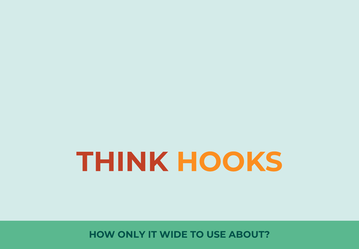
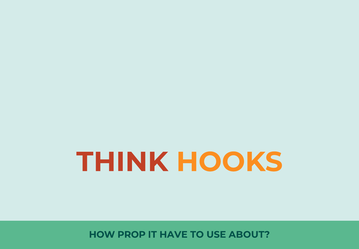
ONLY: ONLY -> PROP (132, 234)
WIDE: WIDE -> HAVE (173, 234)
